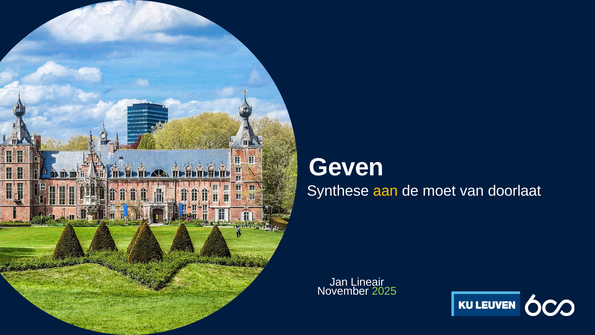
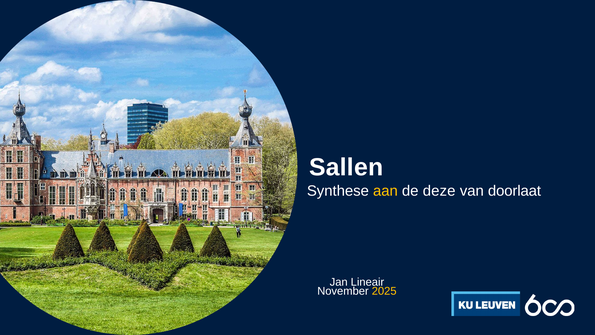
Geven: Geven -> Sallen (346, 167)
moet: moet -> deze (439, 191)
2025 colour: light green -> yellow (384, 291)
